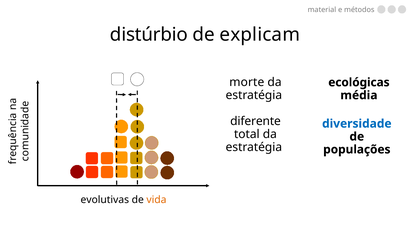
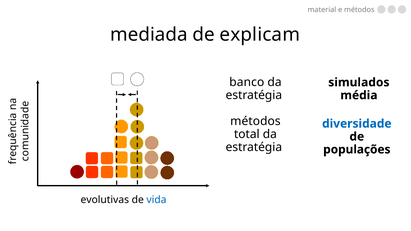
distúrbio: distúrbio -> mediada (149, 35)
morte: morte -> banco (247, 82)
ecológicas: ecológicas -> simulados (359, 82)
diferente: diferente -> métodos (255, 121)
vida colour: orange -> blue (156, 200)
